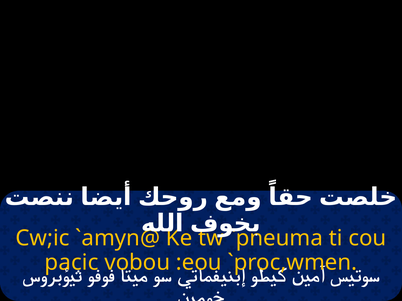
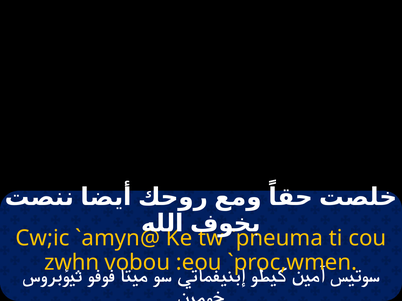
pacic: pacic -> zwhn (72, 263)
